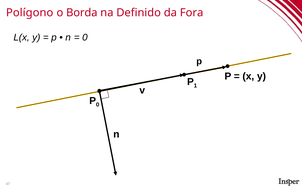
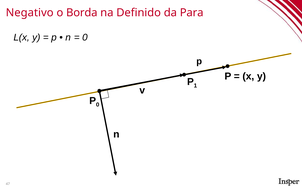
Polígono: Polígono -> Negativo (30, 13)
Fora: Fora -> Para (192, 13)
